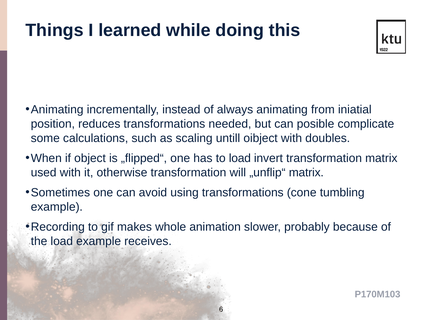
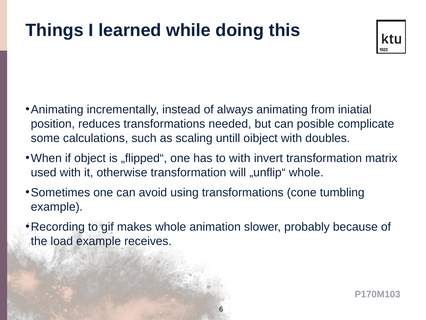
to load: load -> with (240, 158)
„unflip“ matrix: matrix -> whole (306, 172)
